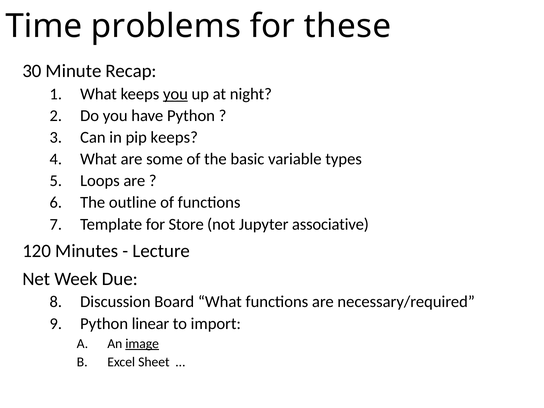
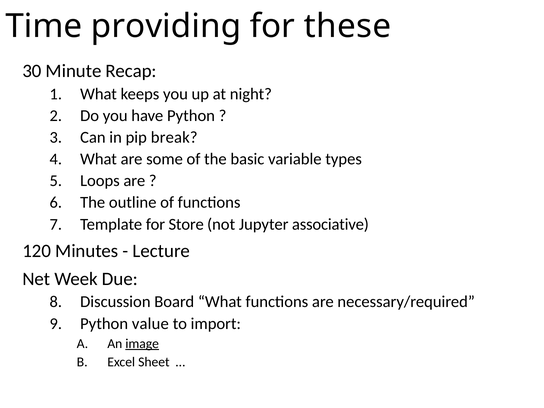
problems: problems -> providing (166, 26)
you underline: present -> none (175, 94)
pip keeps: keeps -> break (174, 137)
linear: linear -> value (150, 324)
